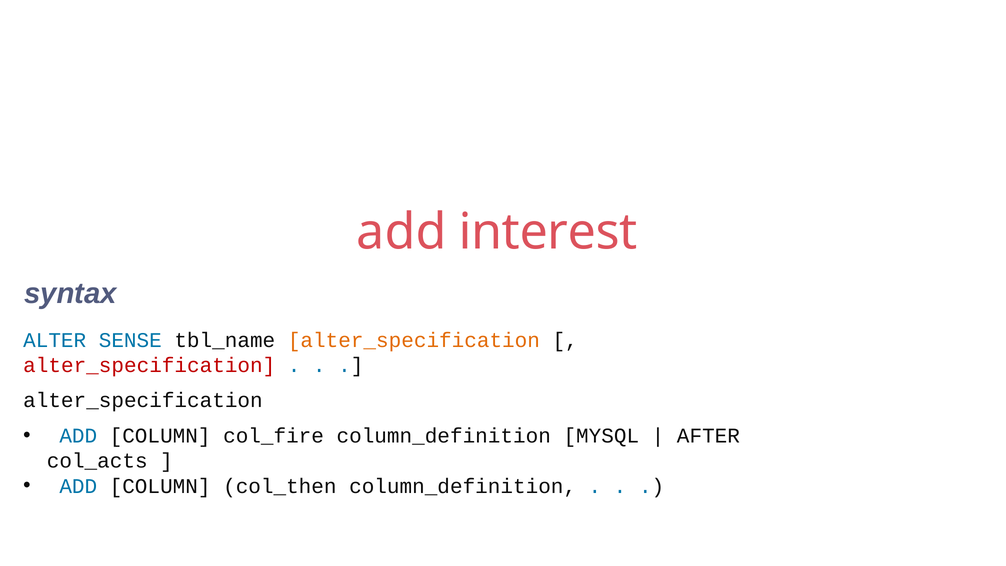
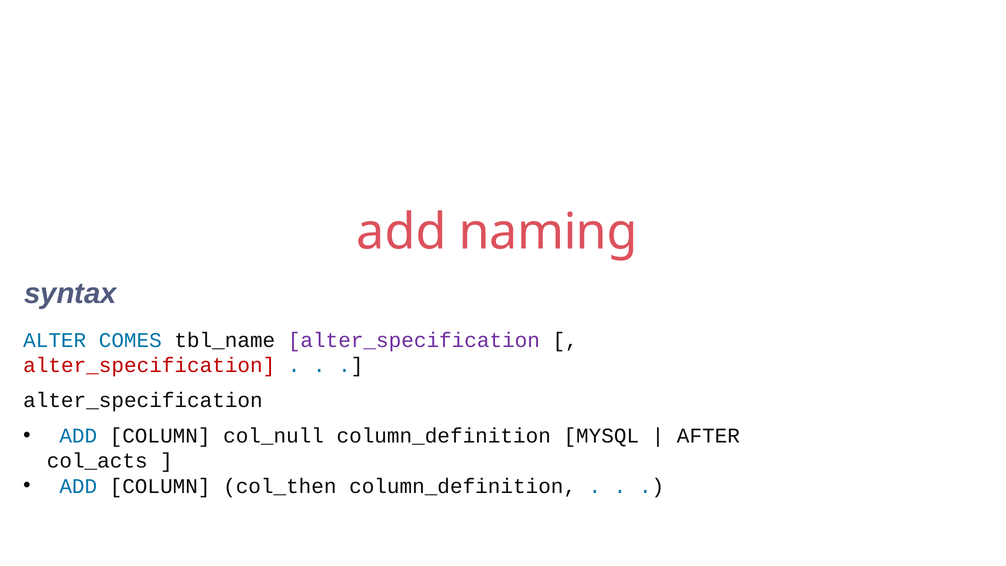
interest: interest -> naming (548, 232)
SENSE: SENSE -> COMES (130, 340)
alter_specification colour: orange -> purple (414, 340)
col_fire: col_fire -> col_null (274, 436)
